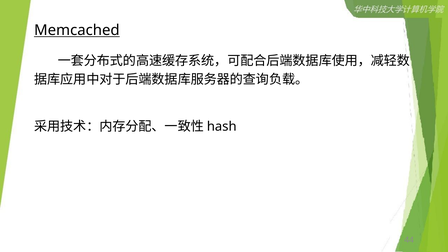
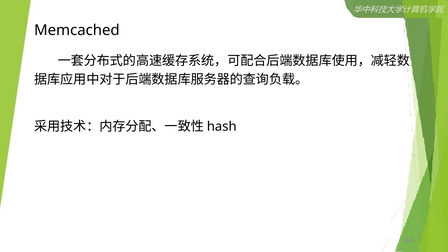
Memcached underline: present -> none (77, 30)
